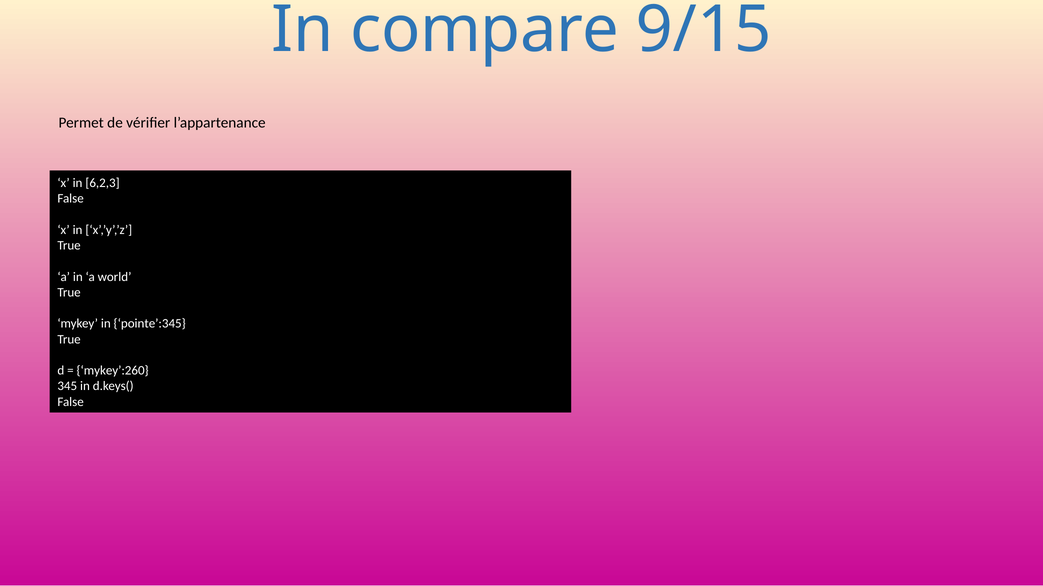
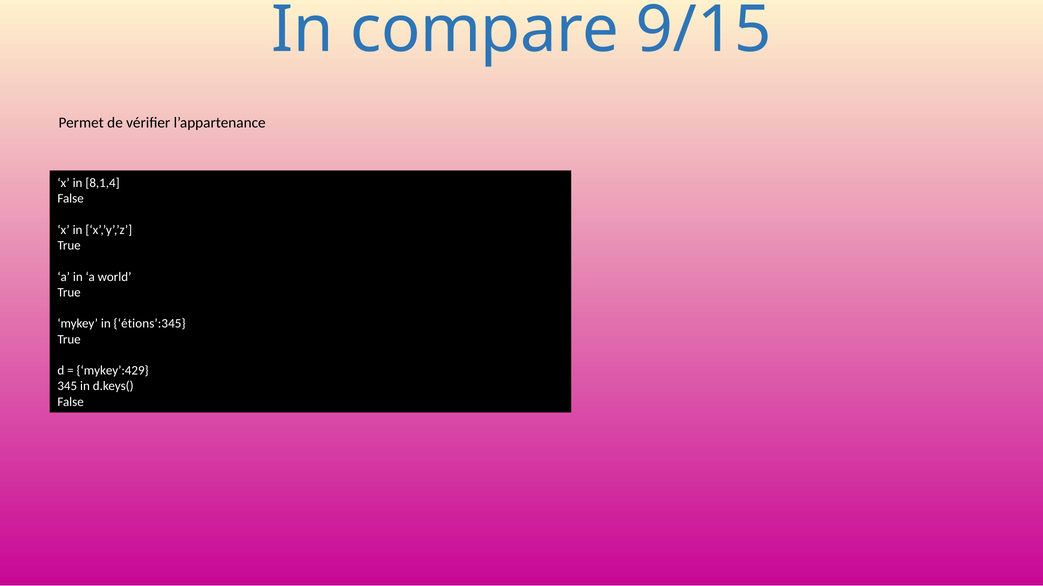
6,2,3: 6,2,3 -> 8,1,4 (103, 183)
pointe’:345: pointe’:345 -> étions’:345 (150, 324)
mykey’:260: mykey’:260 -> mykey’:429 (113, 371)
